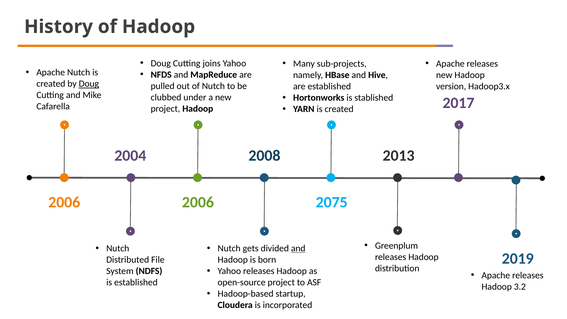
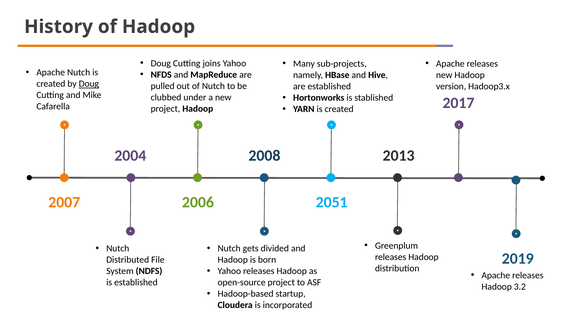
2006: 2006 -> 2007 (64, 202)
2075: 2075 -> 2051 (332, 202)
and underline: present -> none (298, 248)
